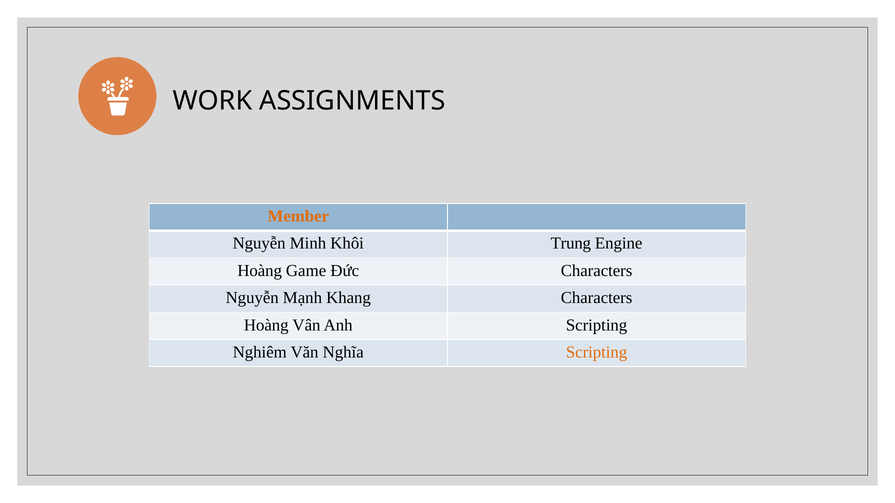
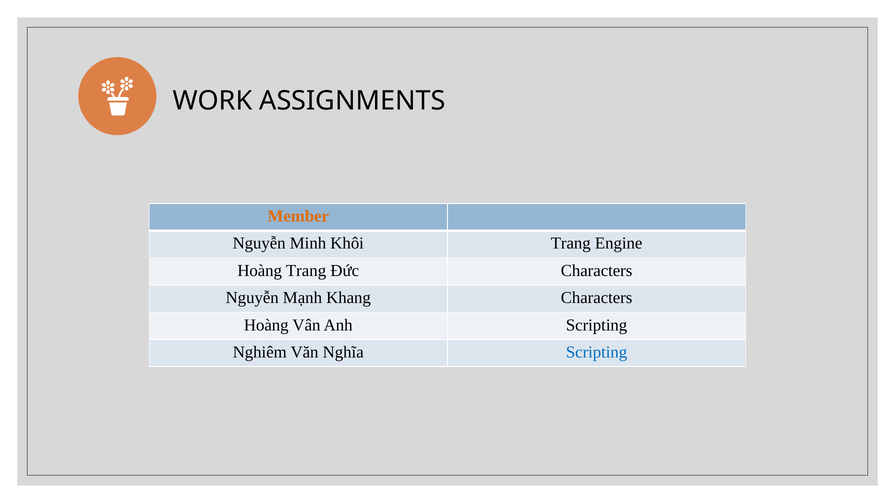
Khôi Trung: Trung -> Trang (571, 244)
Hoàng Game: Game -> Trang (306, 271)
Scripting colour: orange -> blue (597, 352)
